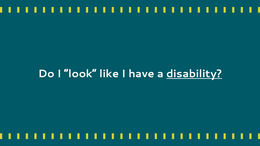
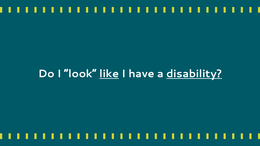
like underline: none -> present (109, 74)
